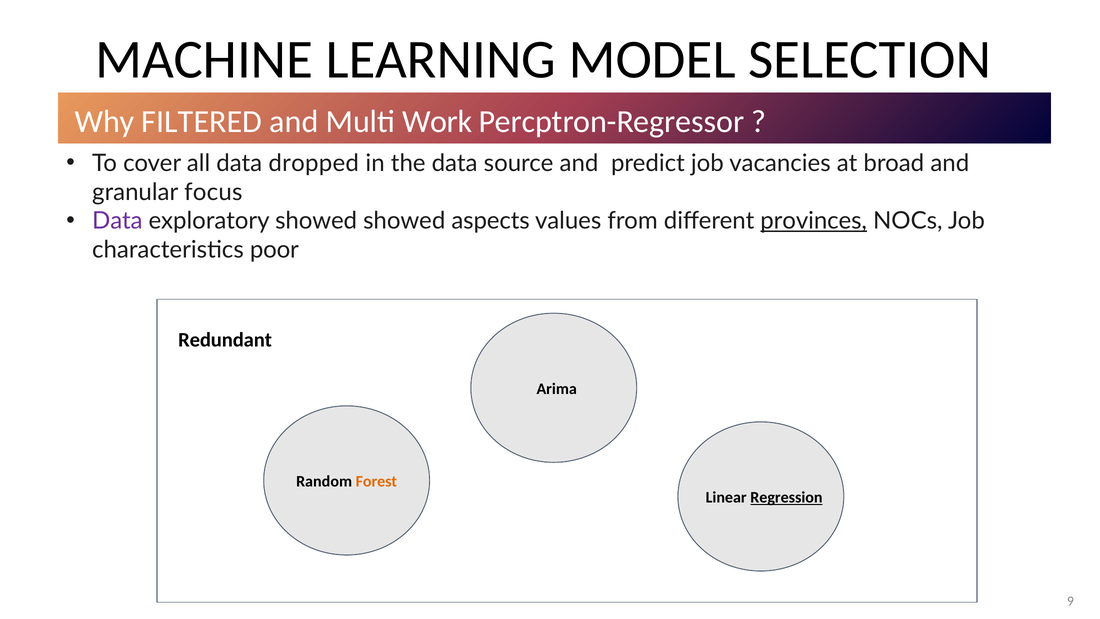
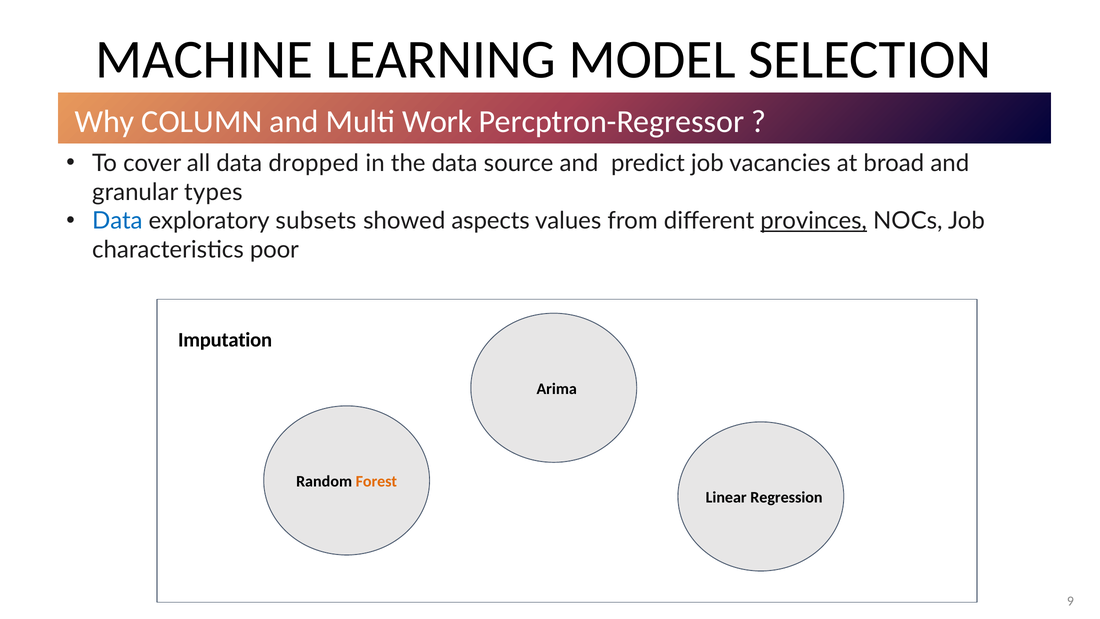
FILTERED: FILTERED -> COLUMN (202, 122)
focus: focus -> types (213, 192)
Data colour: purple -> blue (117, 221)
exploratory showed: showed -> subsets (316, 221)
Redundant: Redundant -> Imputation (225, 340)
Regression underline: present -> none (786, 497)
